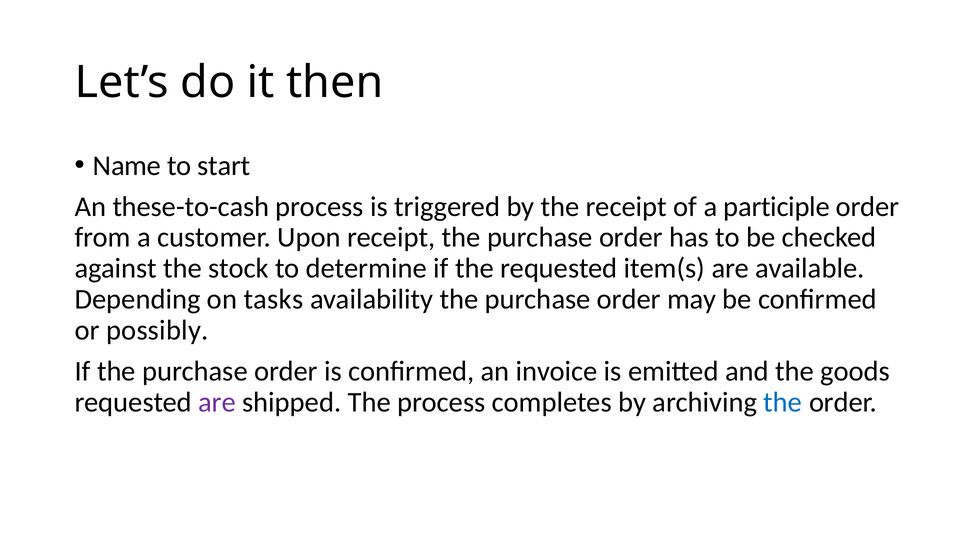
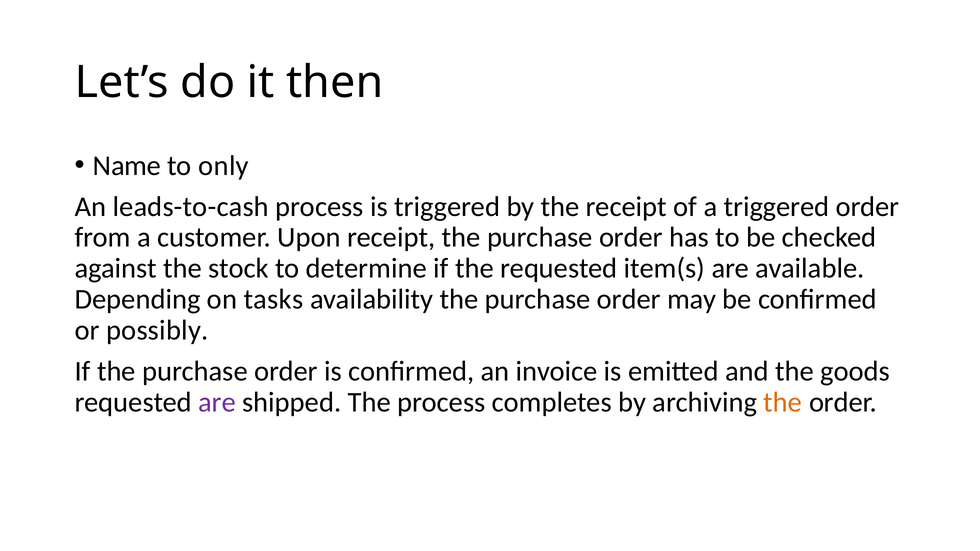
start: start -> only (224, 166)
these-to-cash: these-to-cash -> leads-to-cash (191, 207)
a participle: participle -> triggered (777, 207)
the colour: blue -> orange (783, 402)
